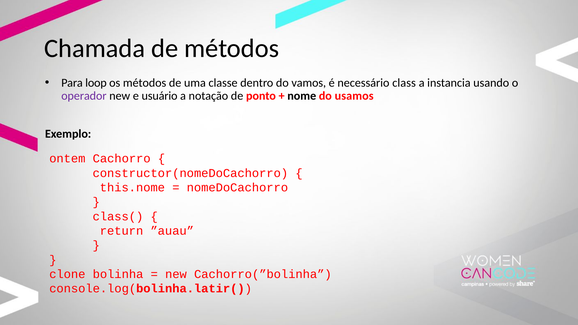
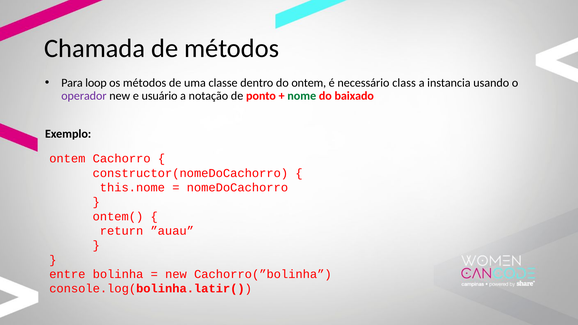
do vamos: vamos -> ontem (309, 83)
nome colour: black -> green (302, 96)
usamos: usamos -> baixado (354, 96)
class(: class( -> ontem( (118, 216)
clone: clone -> entre (67, 274)
